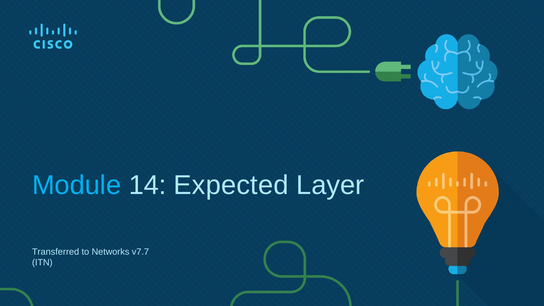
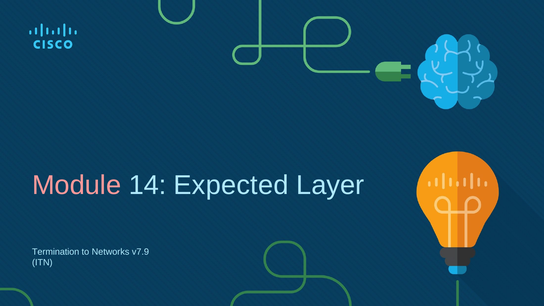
Module colour: light blue -> pink (77, 185)
Transferred: Transferred -> Termination (56, 252)
v7.7: v7.7 -> v7.9 (140, 252)
